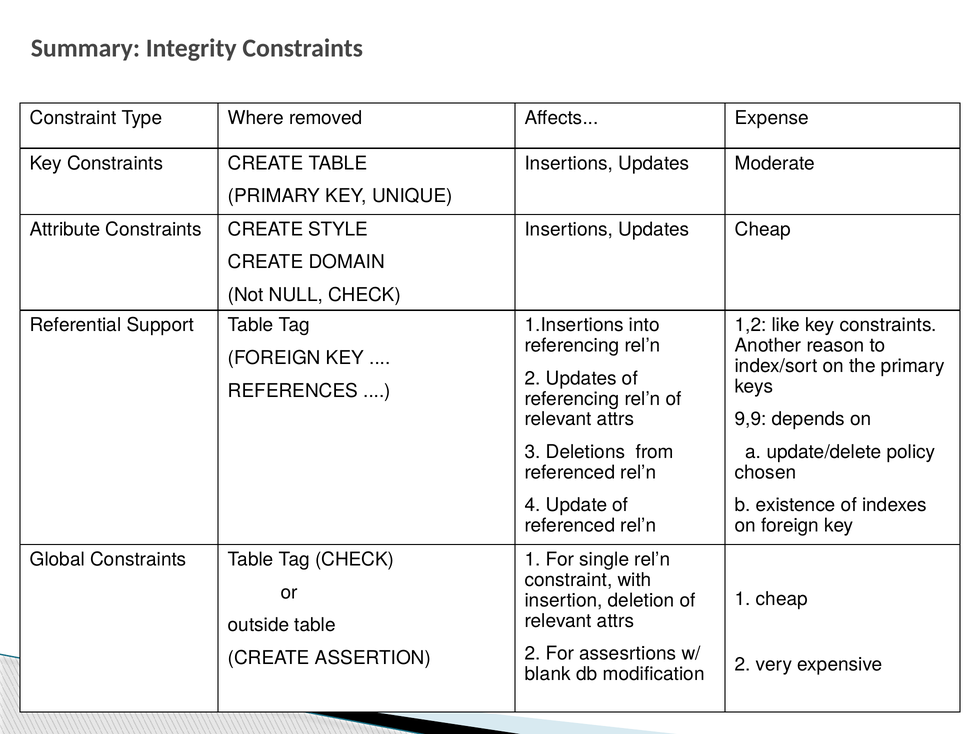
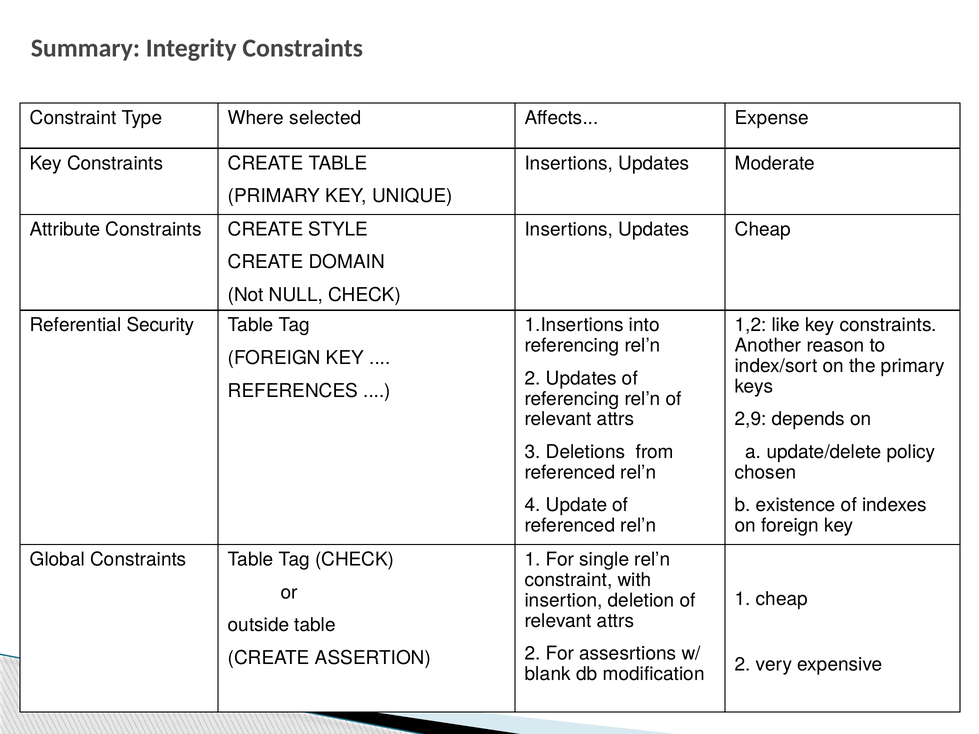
removed: removed -> selected (325, 118)
Support: Support -> Security (160, 325)
9,9: 9,9 -> 2,9 (751, 419)
